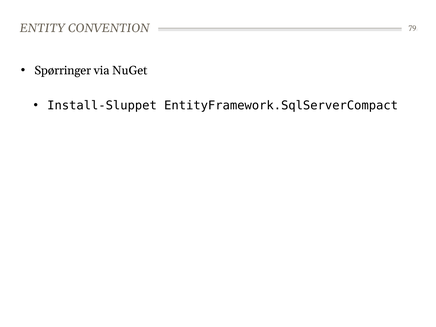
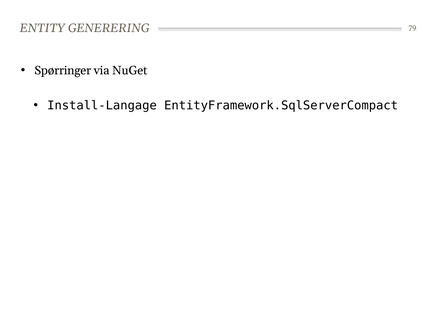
CONVENTION: CONVENTION -> GENERERING (109, 28)
Install-Sluppet: Install-Sluppet -> Install-Langage (102, 106)
